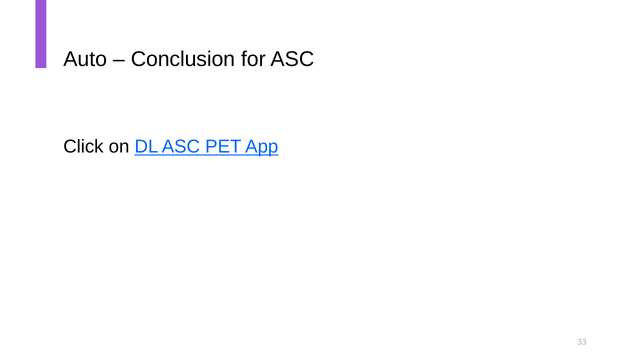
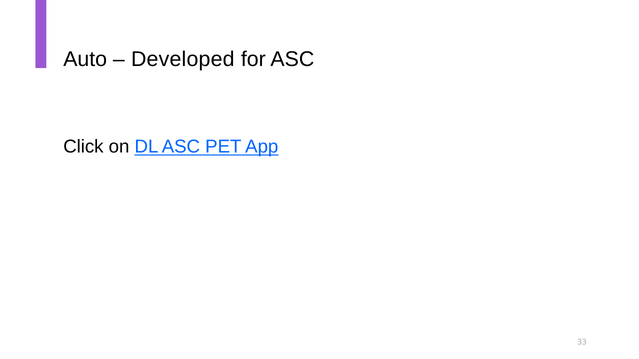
Conclusion: Conclusion -> Developed (183, 60)
